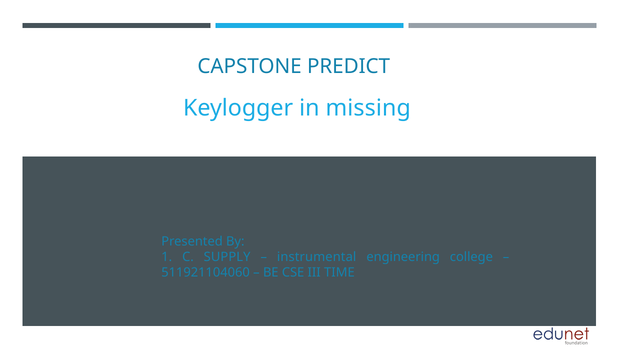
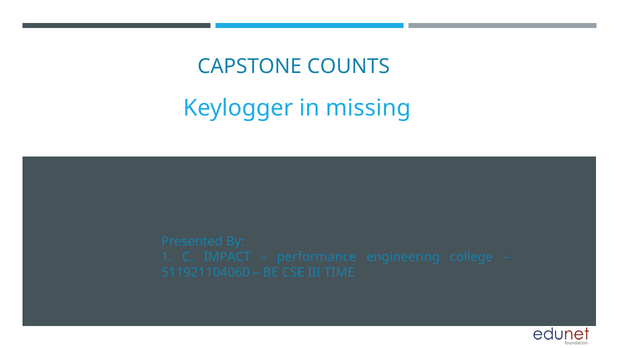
PREDICT: PREDICT -> COUNTS (348, 66)
SUPPLY: SUPPLY -> IMPACT (227, 257)
instrumental: instrumental -> performance (317, 257)
